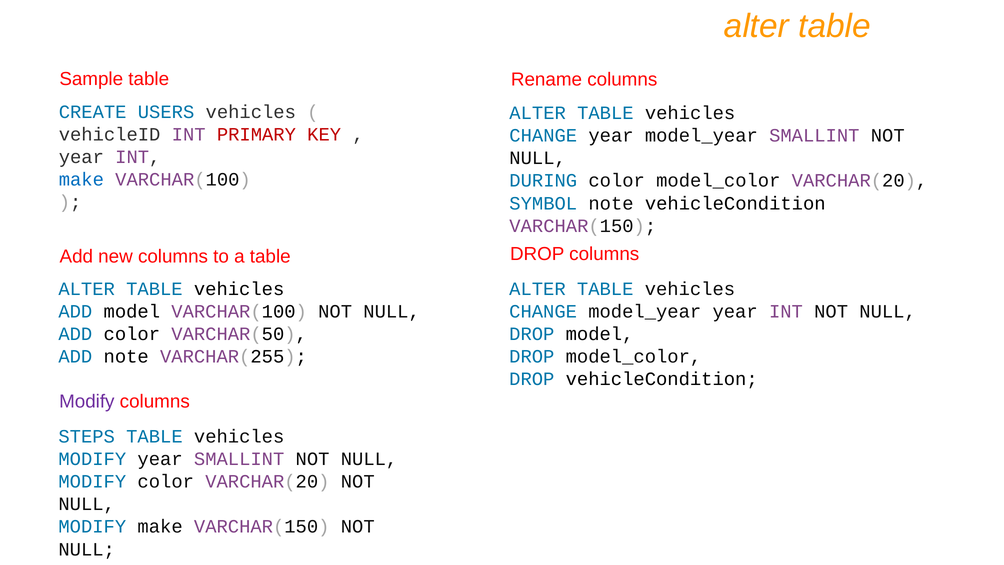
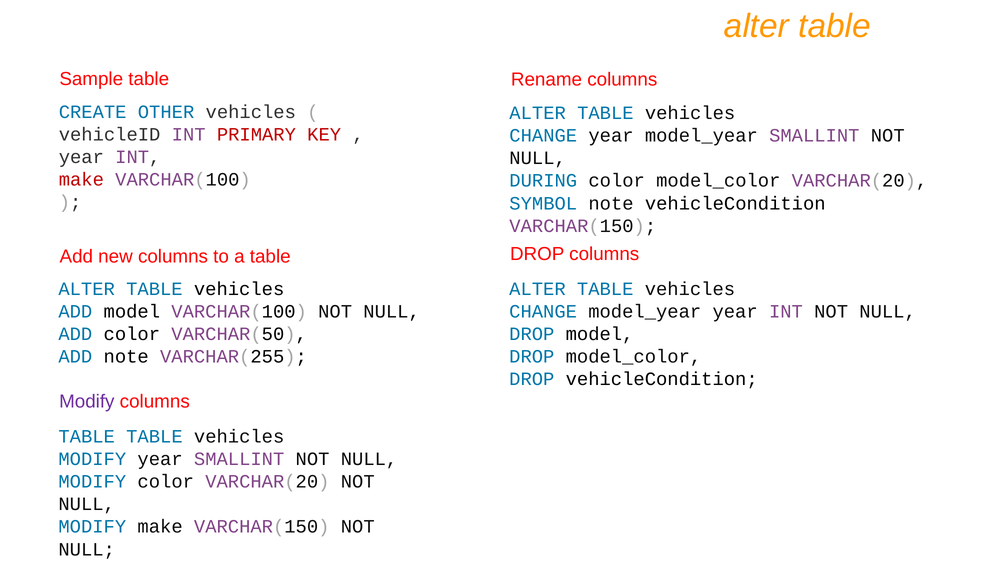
USERS: USERS -> OTHER (166, 112)
make colour: blue -> red (81, 180)
STEPS: STEPS -> TABLE (87, 436)
